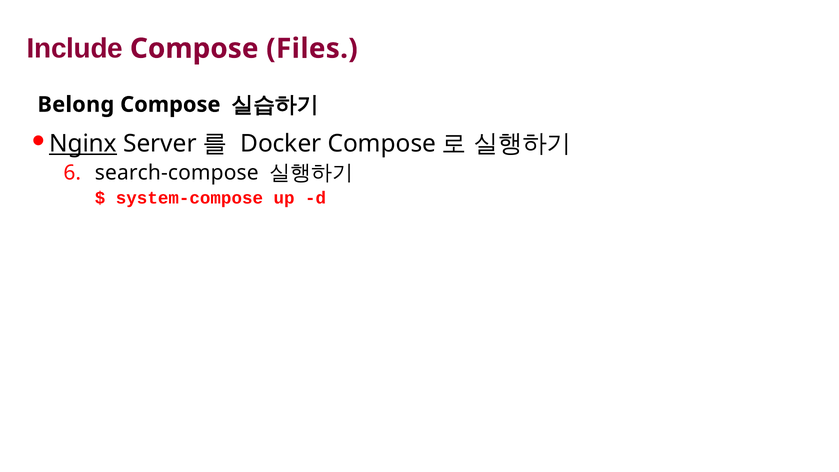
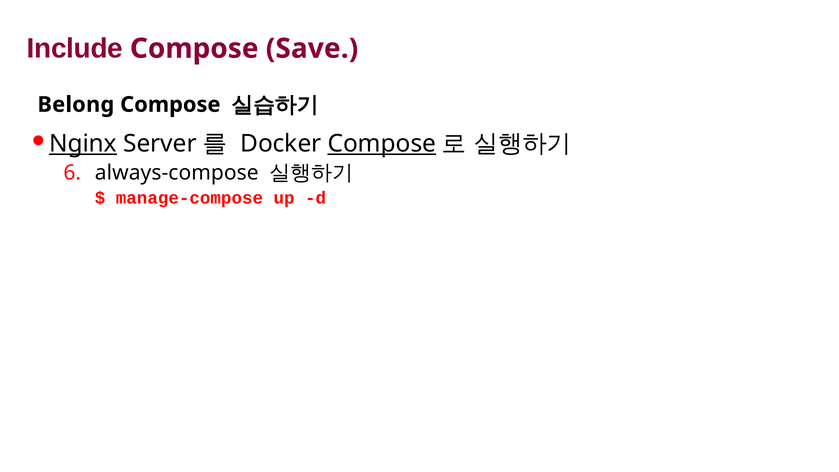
Files: Files -> Save (312, 49)
Compose underline: none -> present (382, 144)
search-compose: search-compose -> always-compose (177, 173)
system-compose: system-compose -> manage-compose (189, 198)
